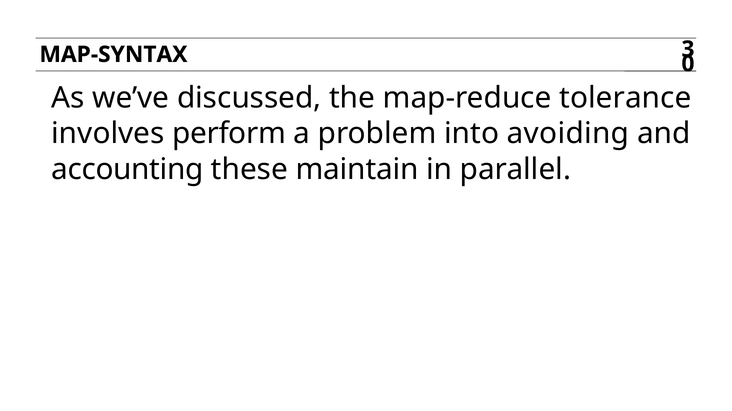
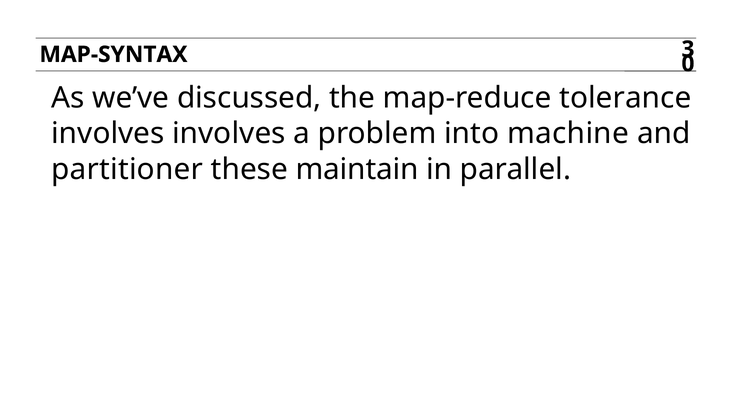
involves perform: perform -> involves (229, 134)
avoiding: avoiding -> machine (568, 134)
accounting: accounting -> partitioner (127, 169)
